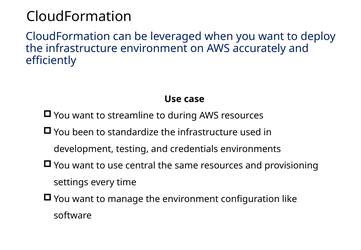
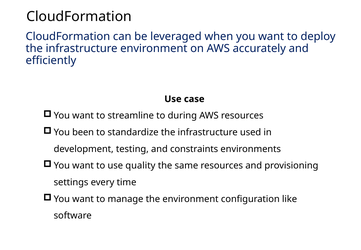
credentials: credentials -> constraints (194, 149)
central: central -> quality (140, 166)
